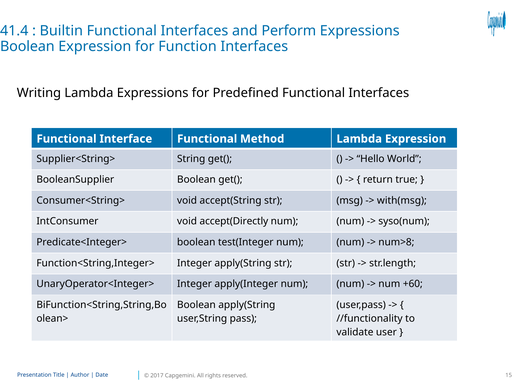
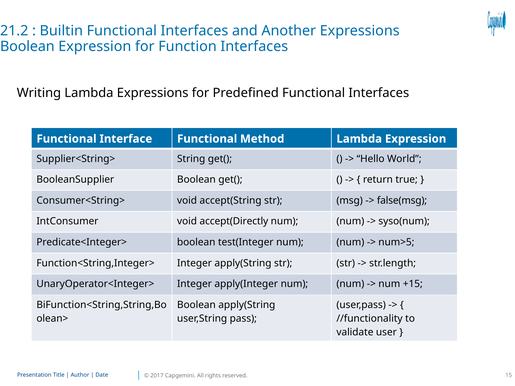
41.4: 41.4 -> 21.2 (14, 31)
Perform: Perform -> Another (289, 31)
with(msg: with(msg -> false(msg (402, 201)
num>8: num>8 -> num>5 (396, 242)
+60: +60 -> +15 (413, 284)
